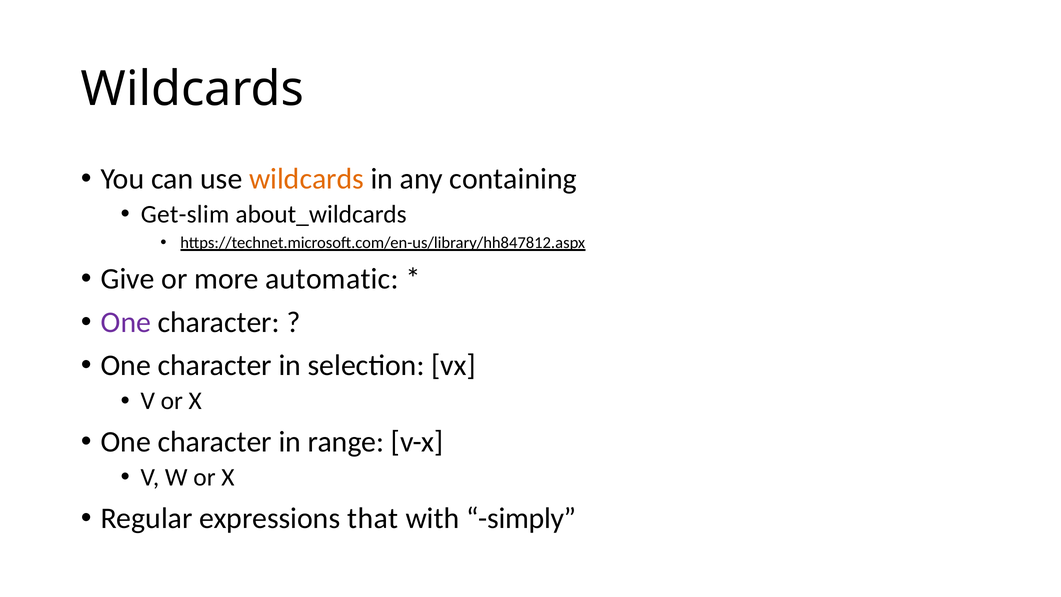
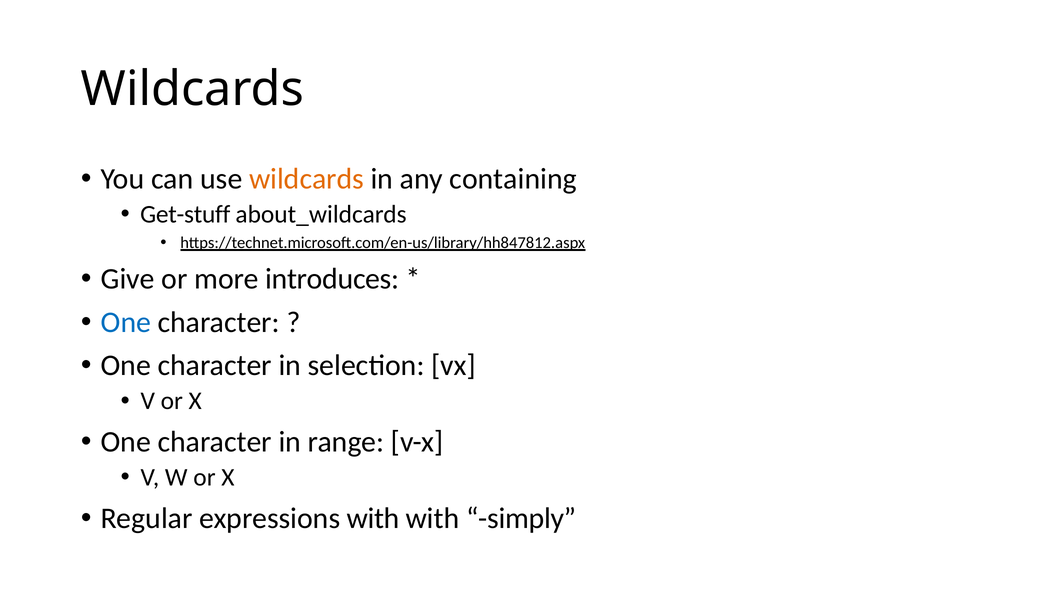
Get-slim: Get-slim -> Get-stuff (185, 214)
automatic: automatic -> introduces (332, 279)
One colour: purple -> blue (126, 322)
expressions that: that -> with (373, 518)
